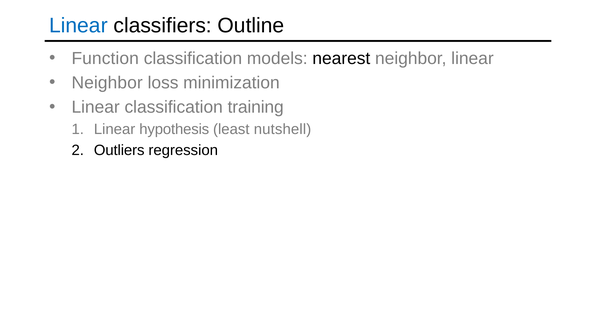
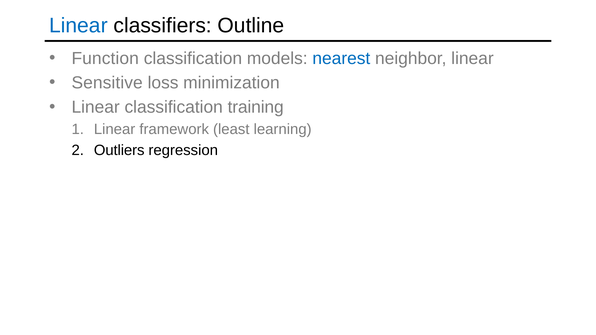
nearest colour: black -> blue (341, 59)
Neighbor: Neighbor -> Sensitive (107, 83)
hypothesis: hypothesis -> framework (174, 129)
nutshell: nutshell -> learning (283, 129)
